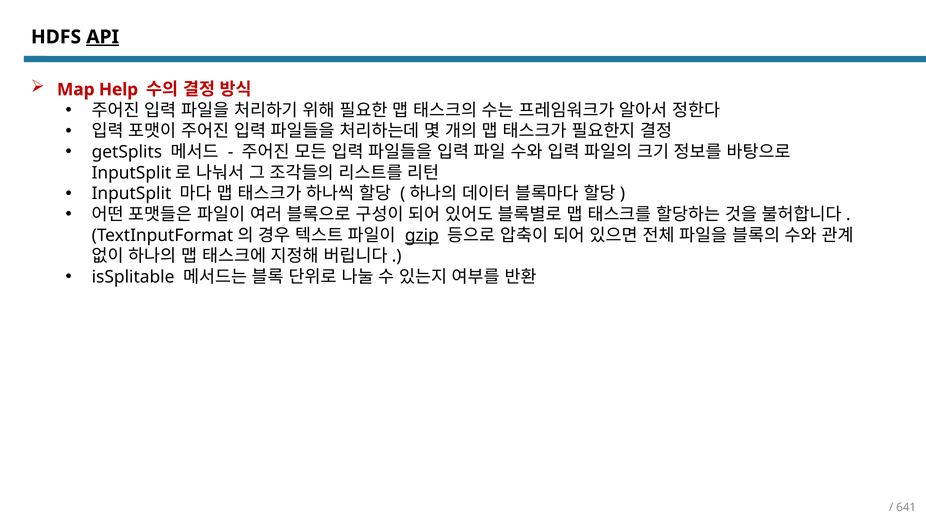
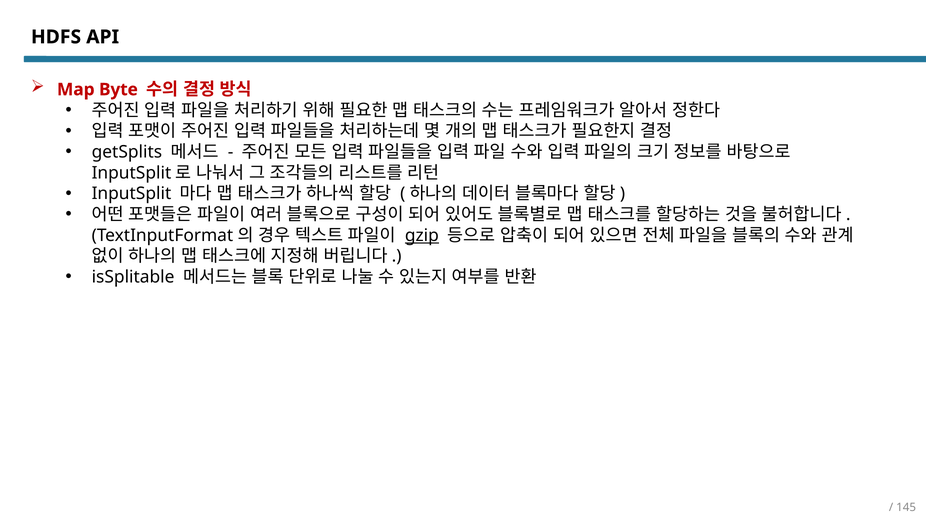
API underline: present -> none (103, 37)
Help: Help -> Byte (118, 90)
641: 641 -> 145 (906, 507)
